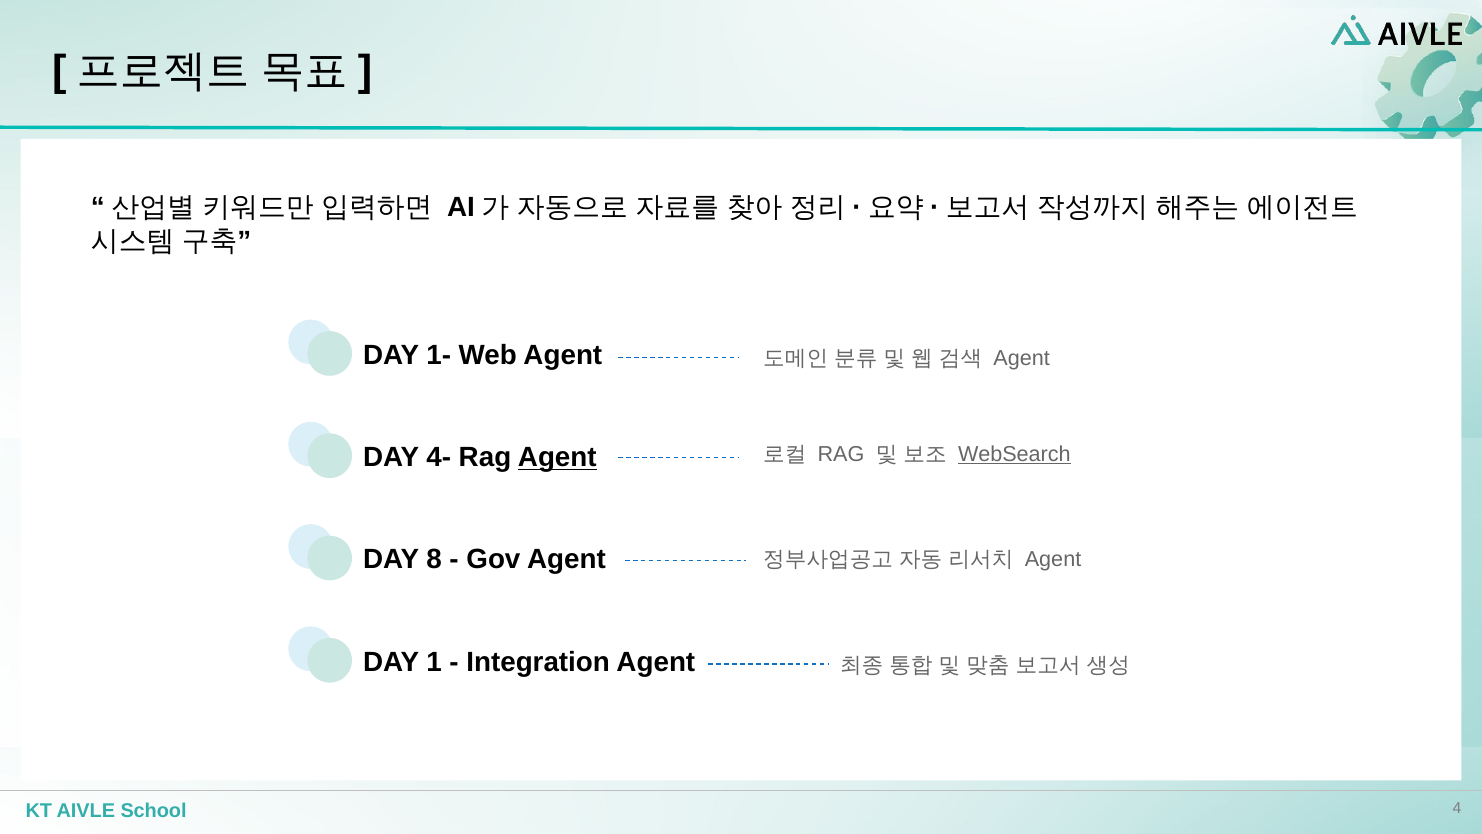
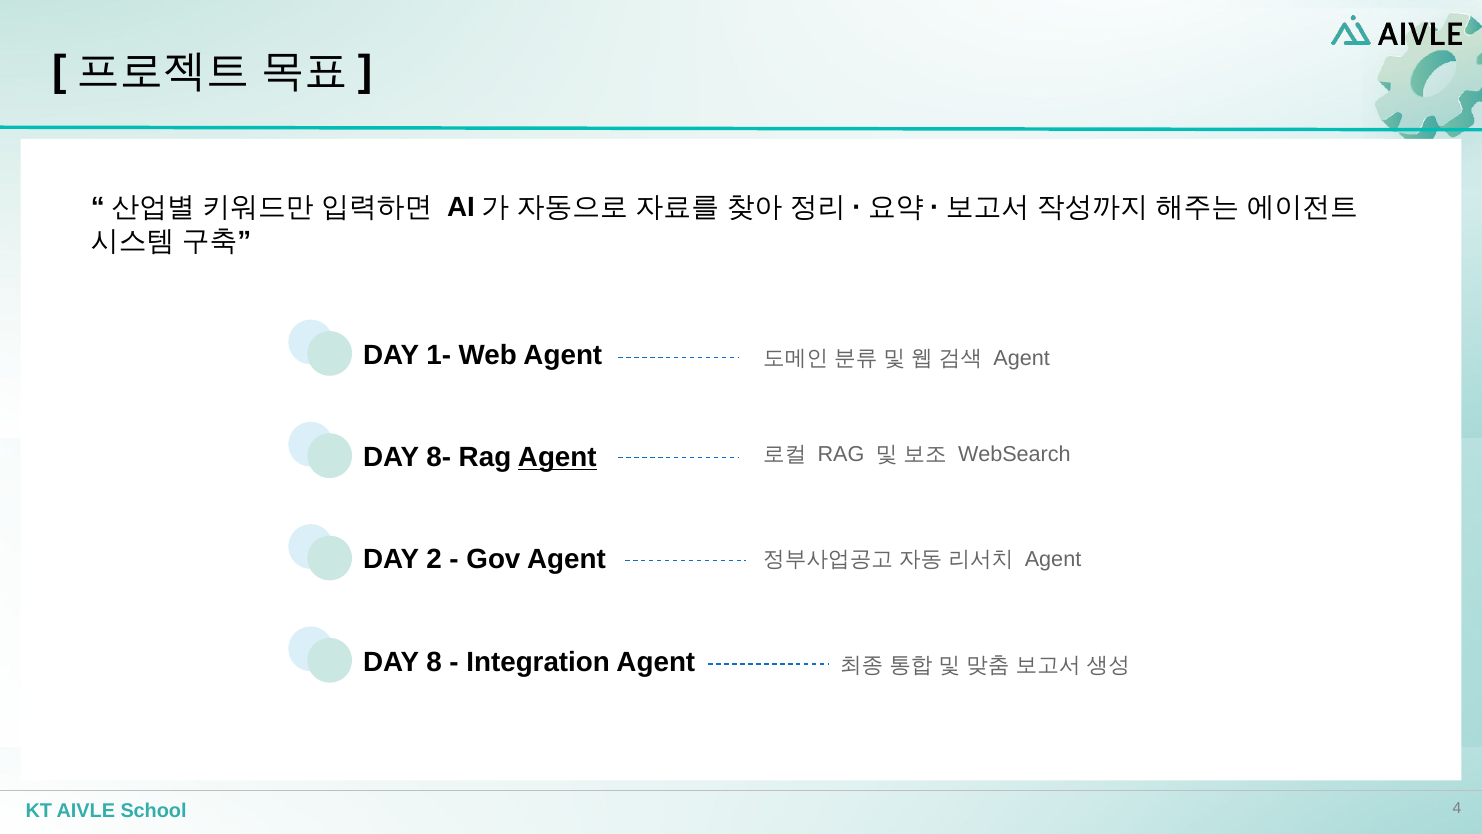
4-: 4- -> 8- (439, 457)
WebSearch underline: present -> none (1014, 454)
8: 8 -> 2 (434, 559)
1: 1 -> 8 (434, 662)
